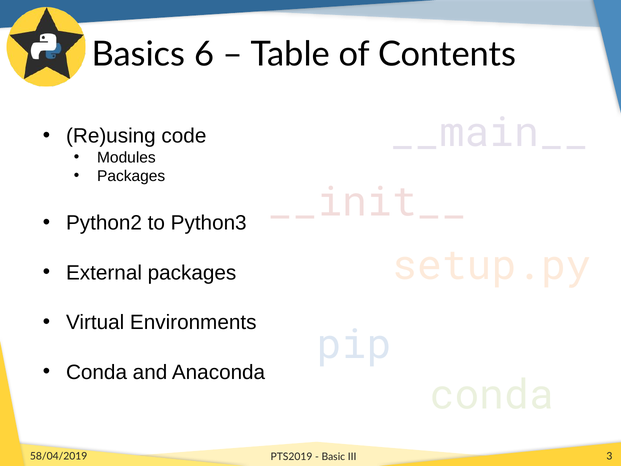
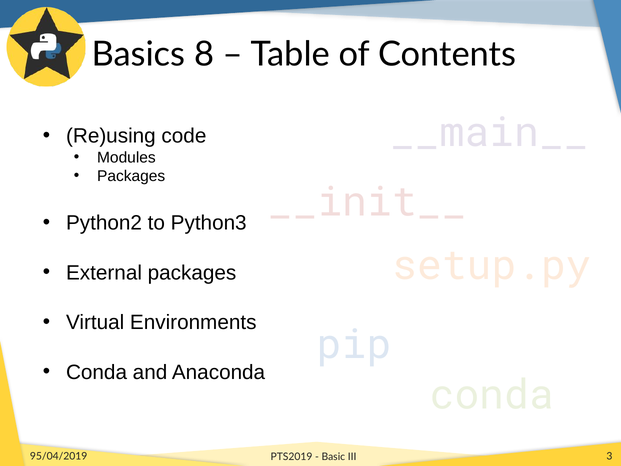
6: 6 -> 8 (204, 54)
58/04/2019: 58/04/2019 -> 95/04/2019 (59, 456)
